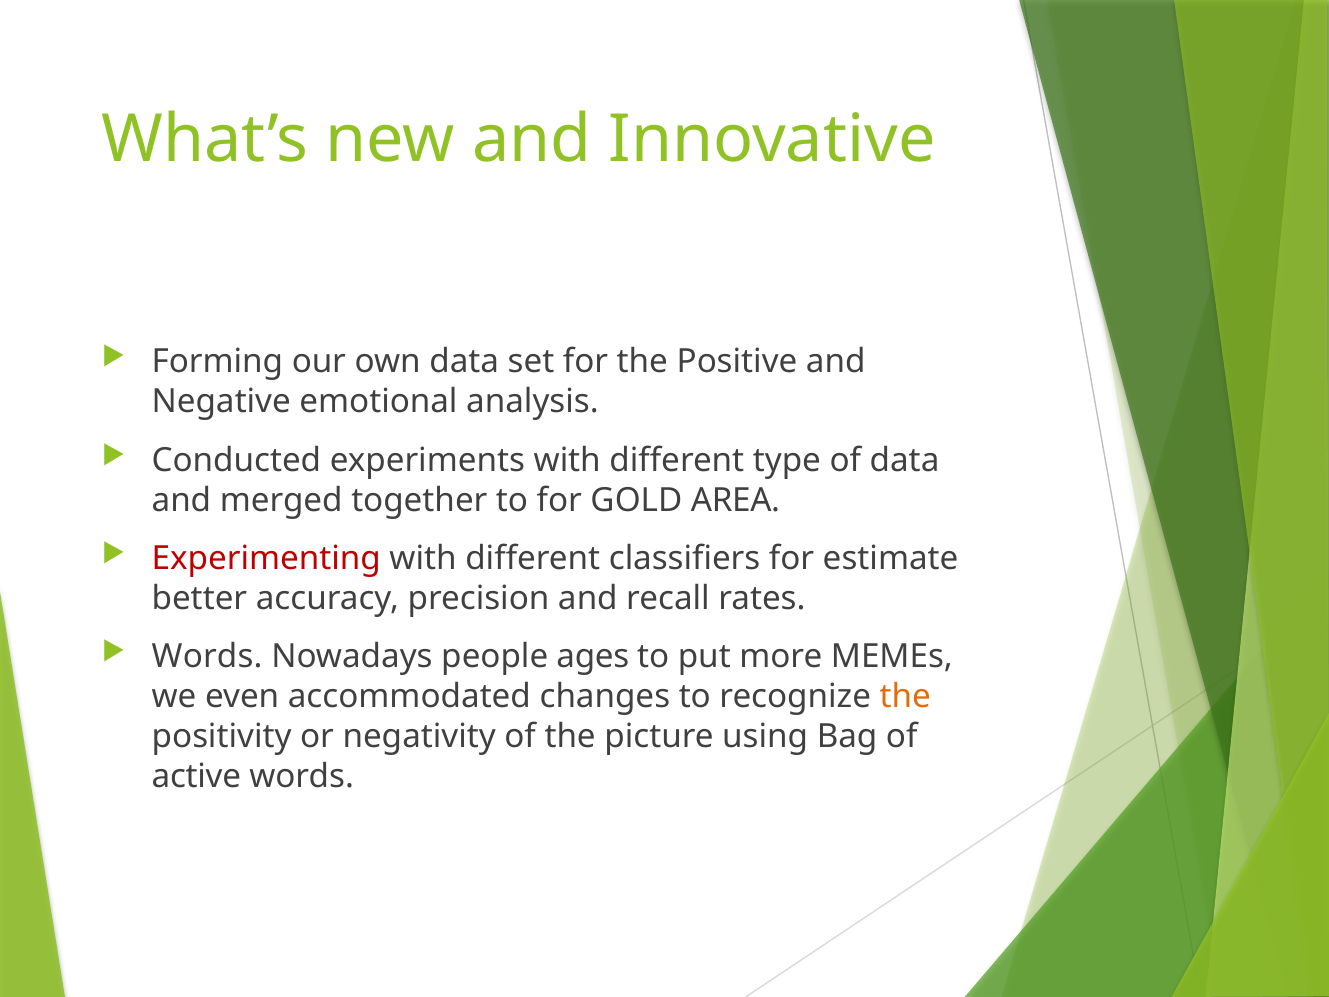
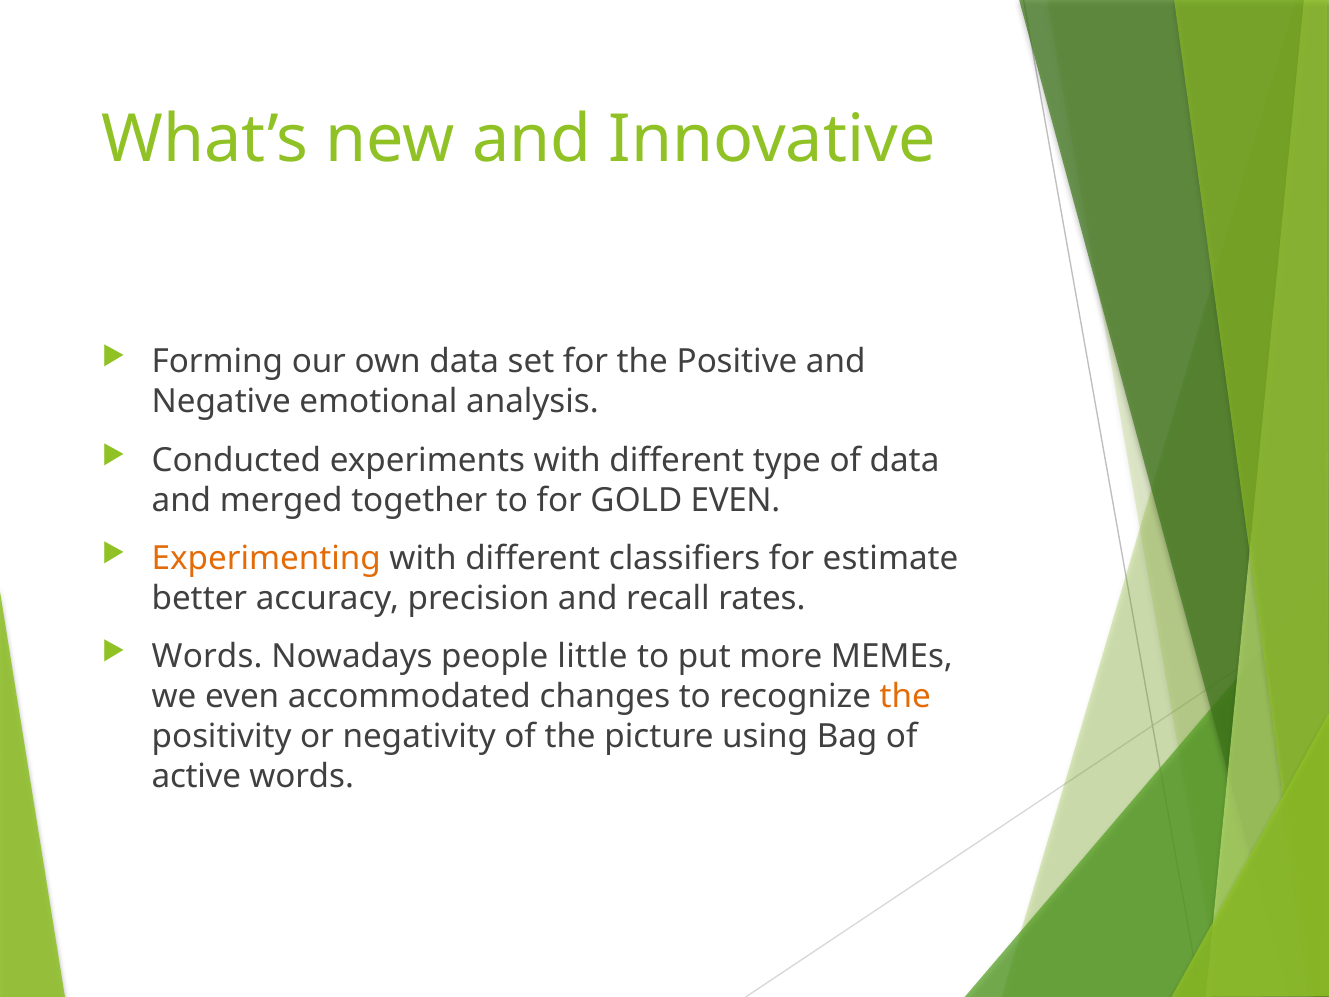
GOLD AREA: AREA -> EVEN (735, 500)
Experimenting colour: red -> orange (266, 558)
ages: ages -> little (592, 657)
